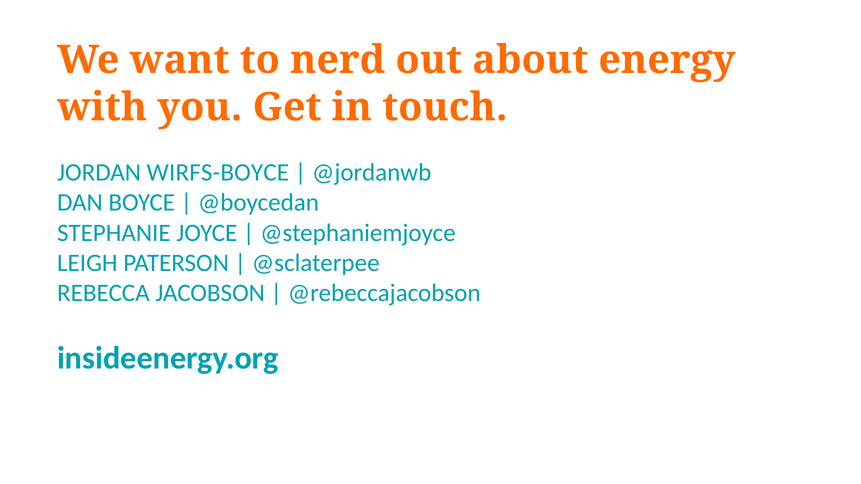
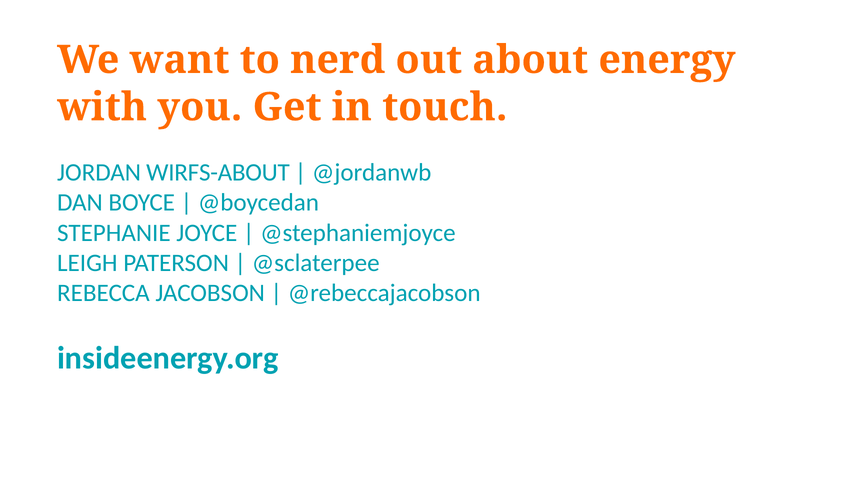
WIRFS-BOYCE: WIRFS-BOYCE -> WIRFS-ABOUT (218, 173)
